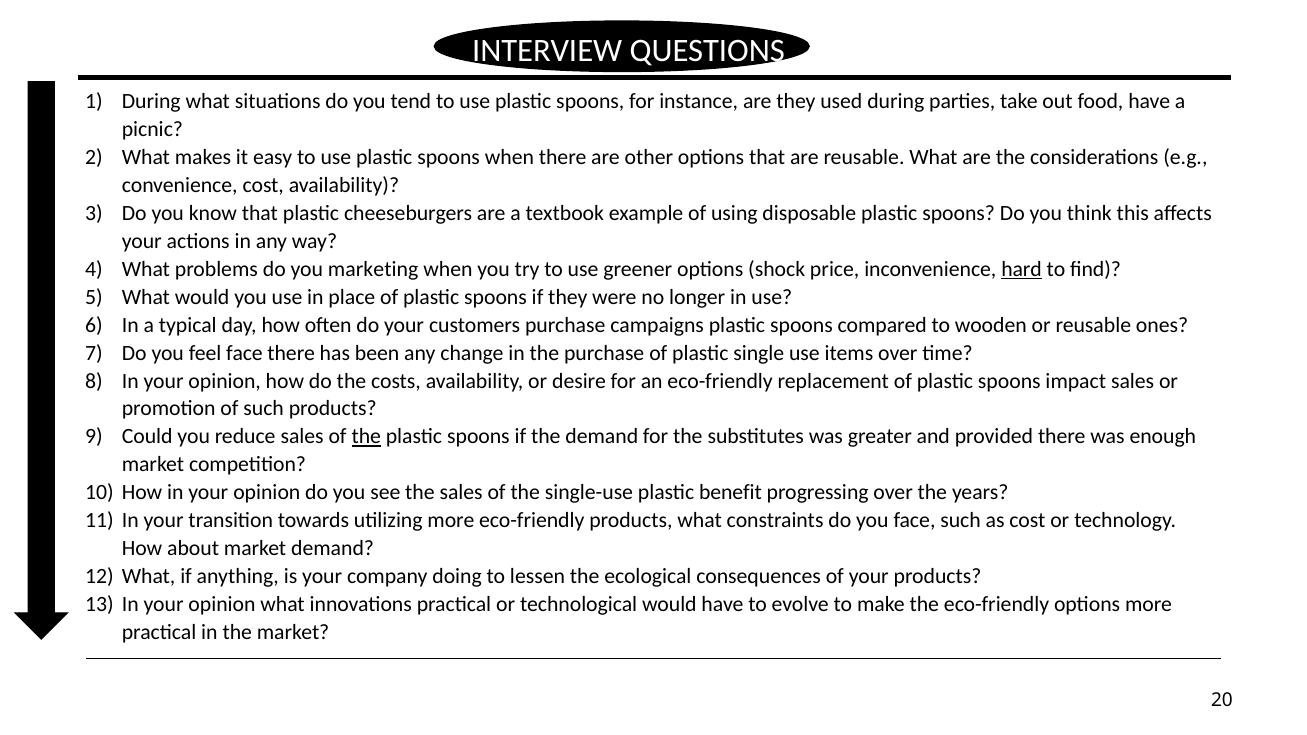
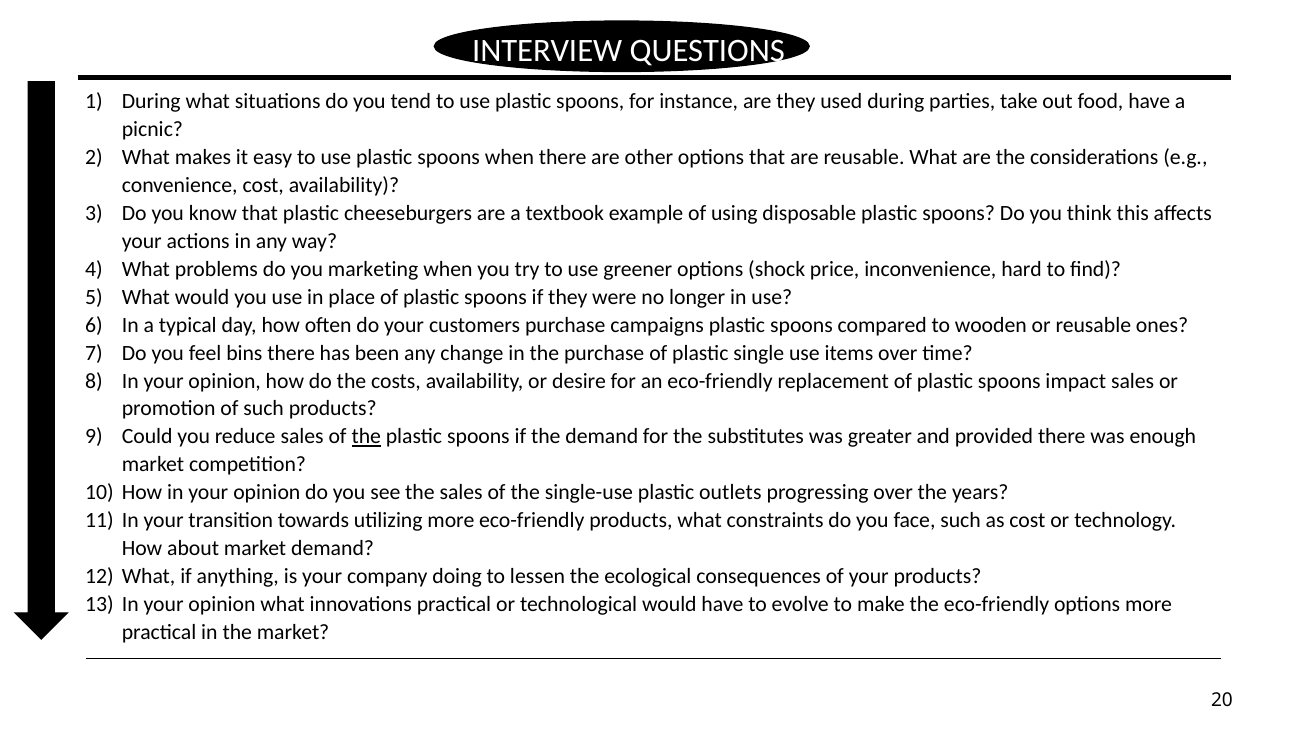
hard underline: present -> none (1022, 269)
feel face: face -> bins (244, 353)
benefit: benefit -> outlets (730, 493)
